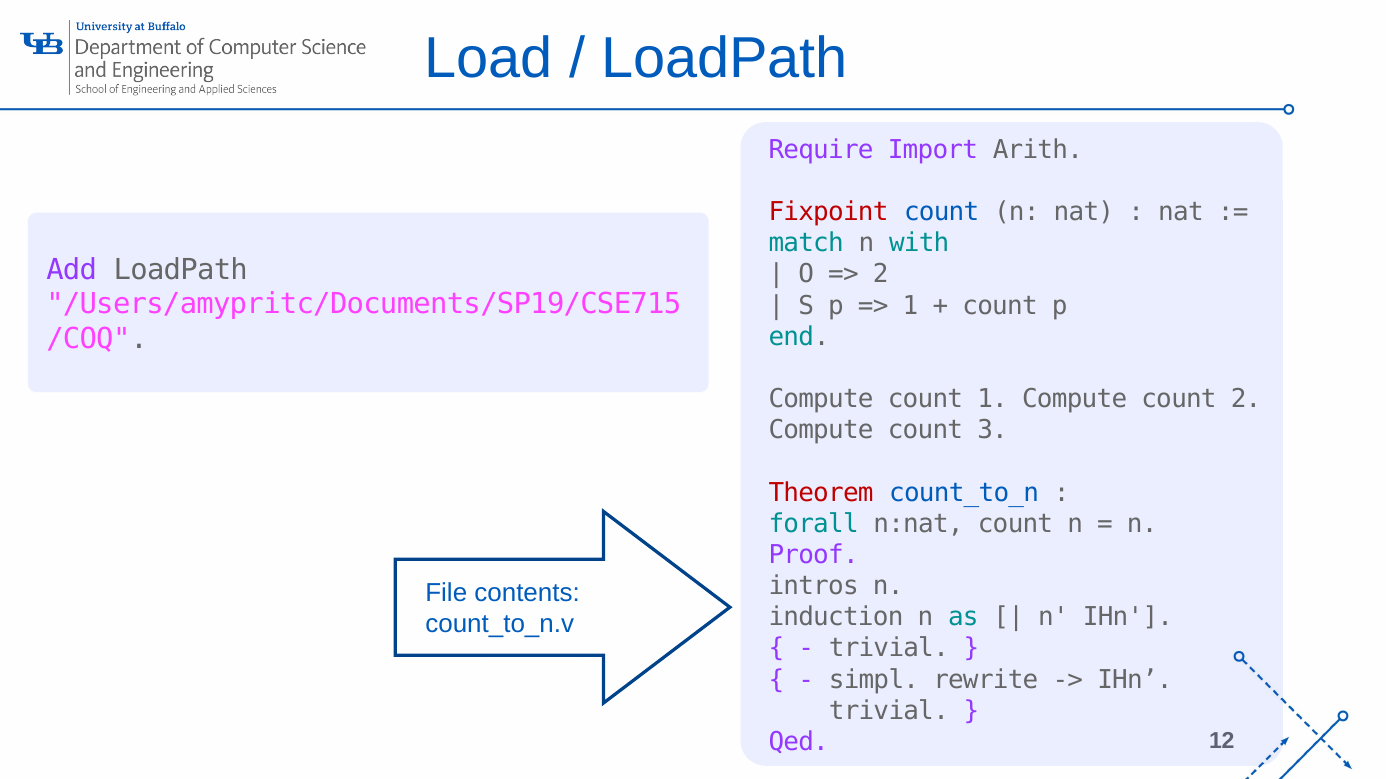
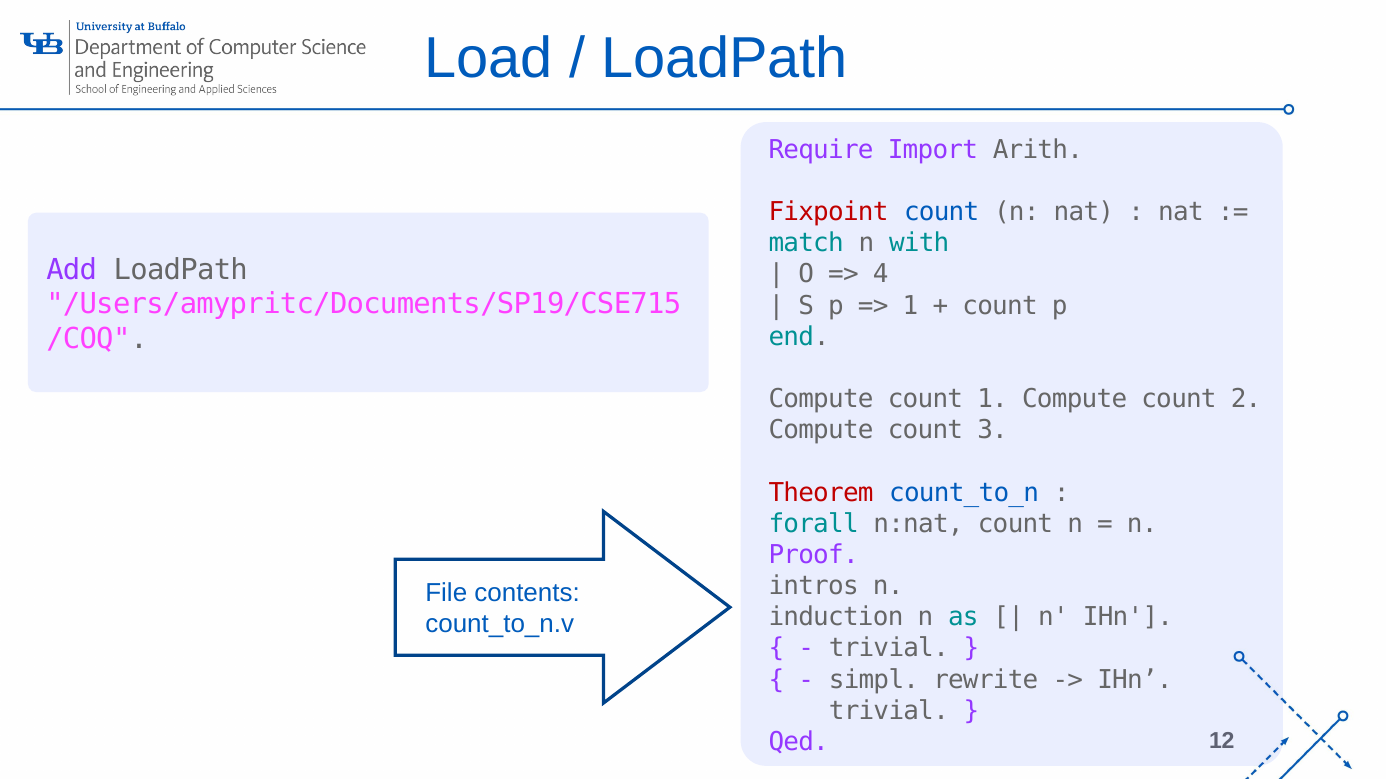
2: 2 -> 4 (881, 275)
